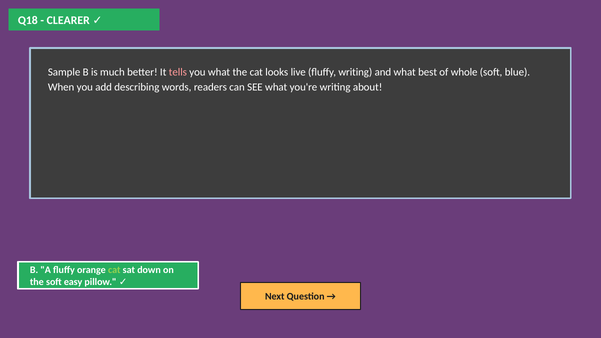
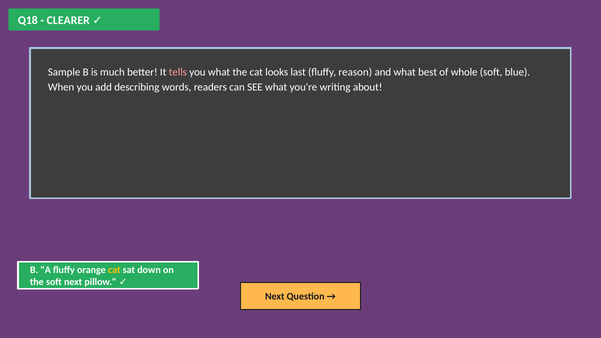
live: live -> last (298, 72)
fluffy writing: writing -> reason (355, 72)
cat colour: light green -> yellow (114, 270)
soft easy: easy -> next (73, 282)
